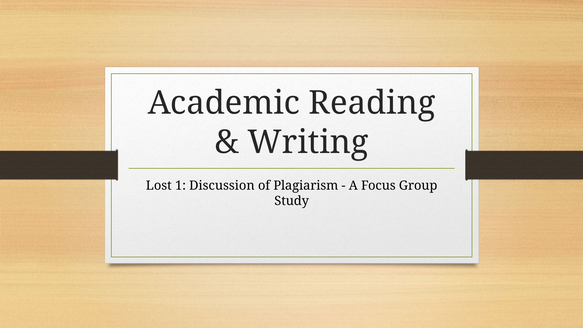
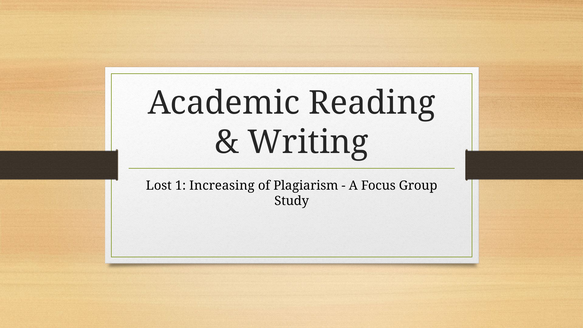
Discussion: Discussion -> Increasing (222, 186)
